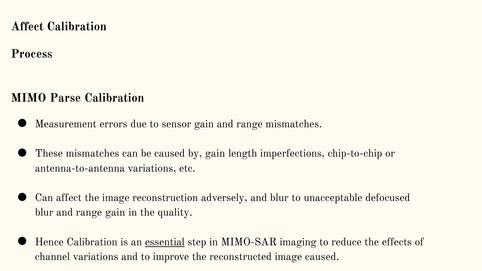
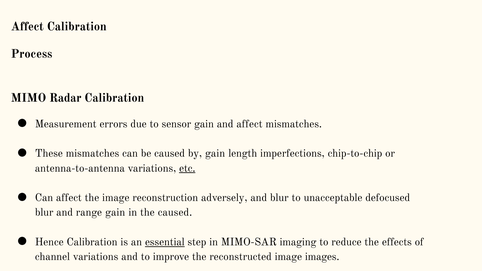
Parse: Parse -> Radar (65, 98)
gain and range: range -> affect (249, 124)
etc underline: none -> present (187, 168)
the quality: quality -> caused (175, 213)
image caused: caused -> images (322, 257)
